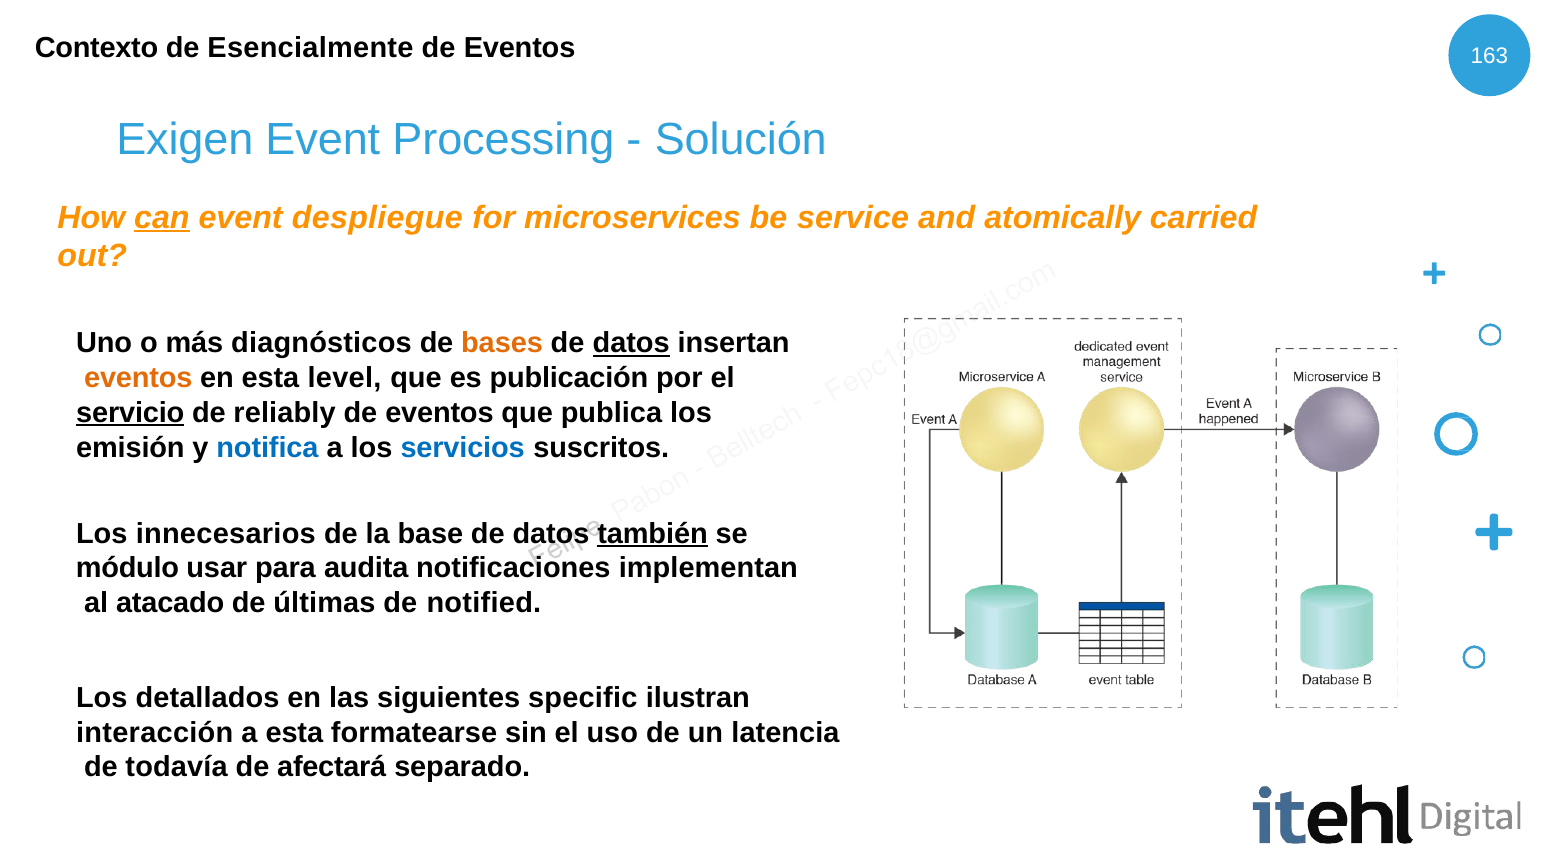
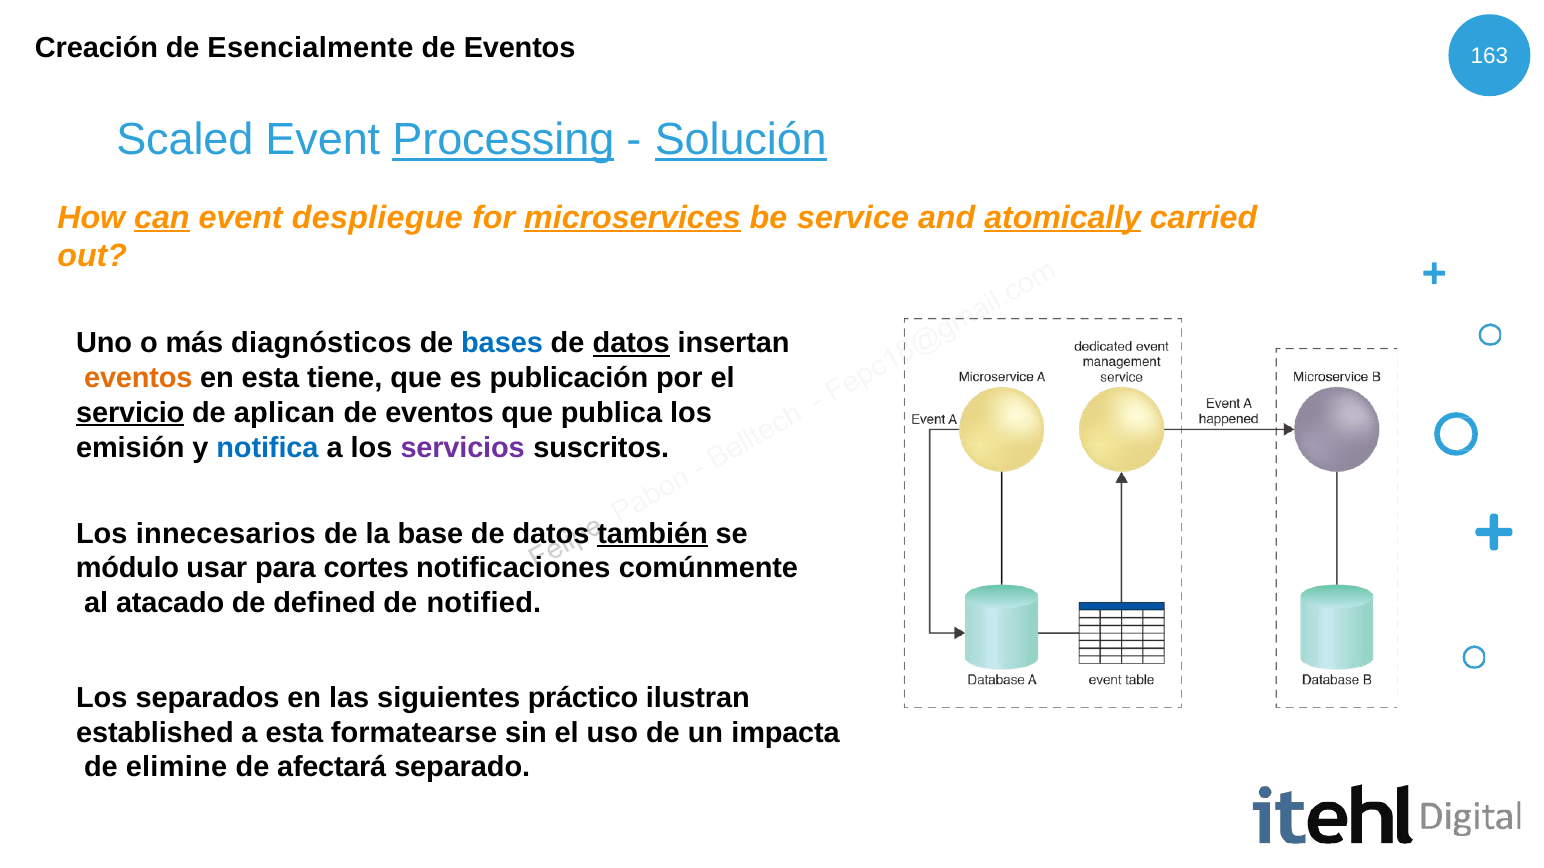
Contexto: Contexto -> Creación (96, 48)
Exigen: Exigen -> Scaled (185, 140)
Processing underline: none -> present (503, 140)
Solución underline: none -> present (741, 140)
microservices underline: none -> present (632, 218)
atomically underline: none -> present (1063, 218)
bases colour: orange -> blue (502, 344)
level: level -> tiene (345, 378)
reliably: reliably -> aplican (284, 413)
servicios colour: blue -> purple (463, 448)
audita: audita -> cortes (366, 569)
implementan: implementan -> comúnmente (708, 569)
últimas: últimas -> defined (325, 603)
detallados: detallados -> separados (208, 698)
specific: specific -> práctico (583, 698)
interacción: interacción -> established (155, 733)
latencia: latencia -> impacta (786, 733)
todavía: todavía -> elimine (176, 768)
